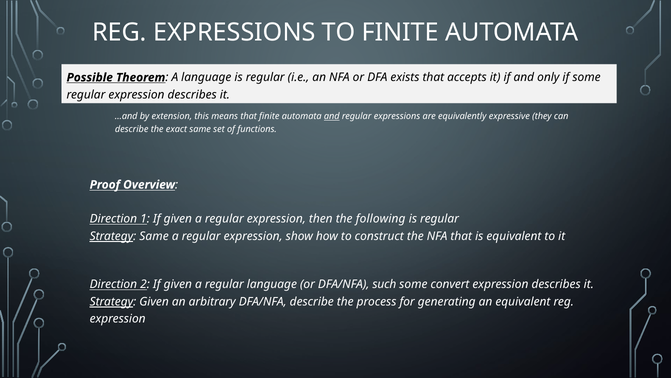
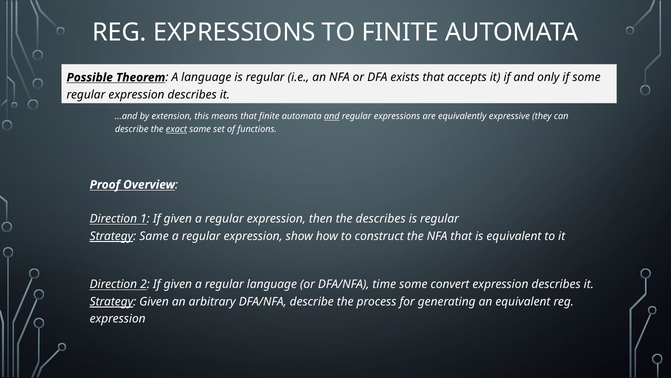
exact underline: none -> present (176, 129)
the following: following -> describes (381, 219)
such: such -> time (384, 284)
